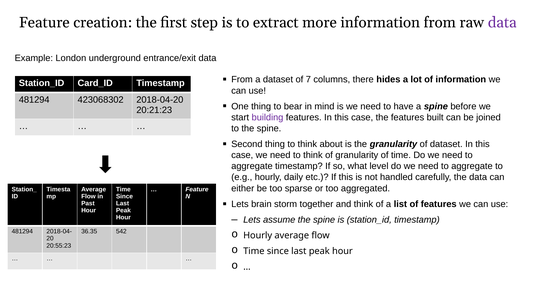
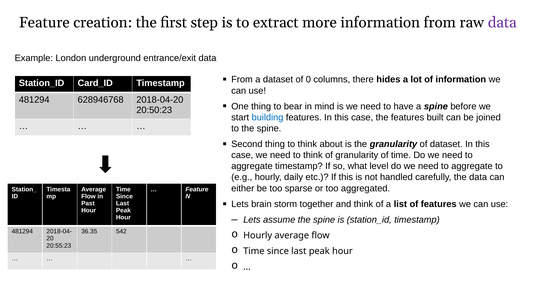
7: 7 -> 0 (308, 80)
423068302: 423068302 -> 628946768 (101, 100)
20:21:23: 20:21:23 -> 20:50:23 (154, 110)
building colour: purple -> blue (268, 117)
